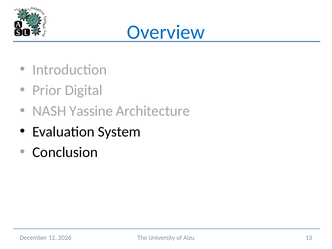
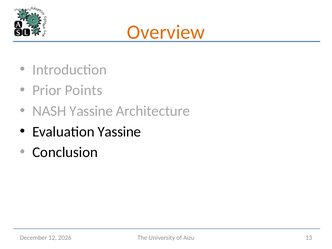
Overview colour: blue -> orange (166, 32)
Digital: Digital -> Points (84, 90)
Evaluation System: System -> Yassine (119, 132)
